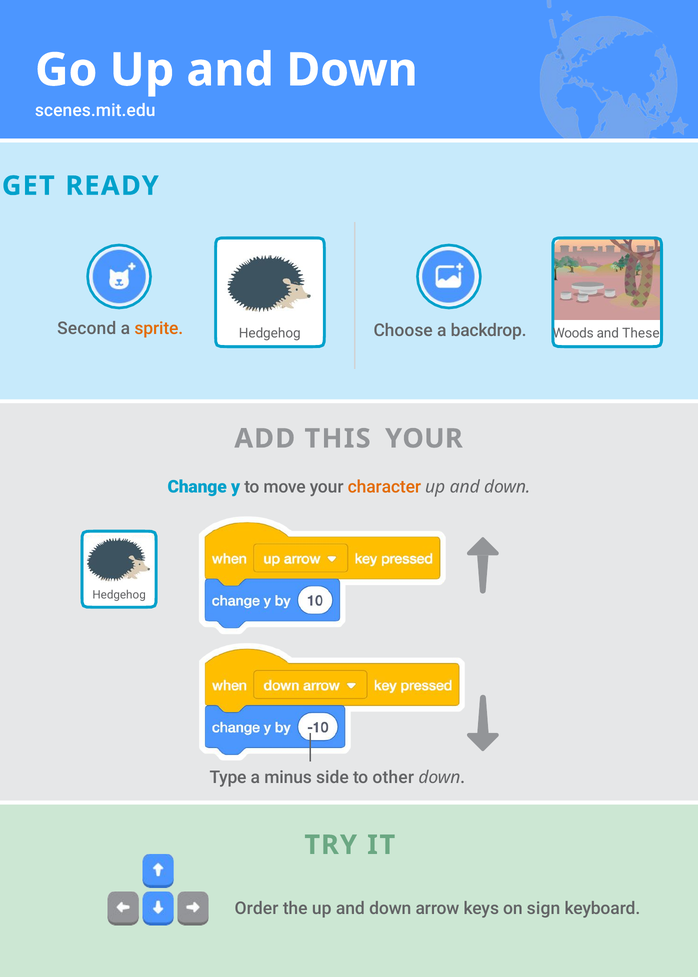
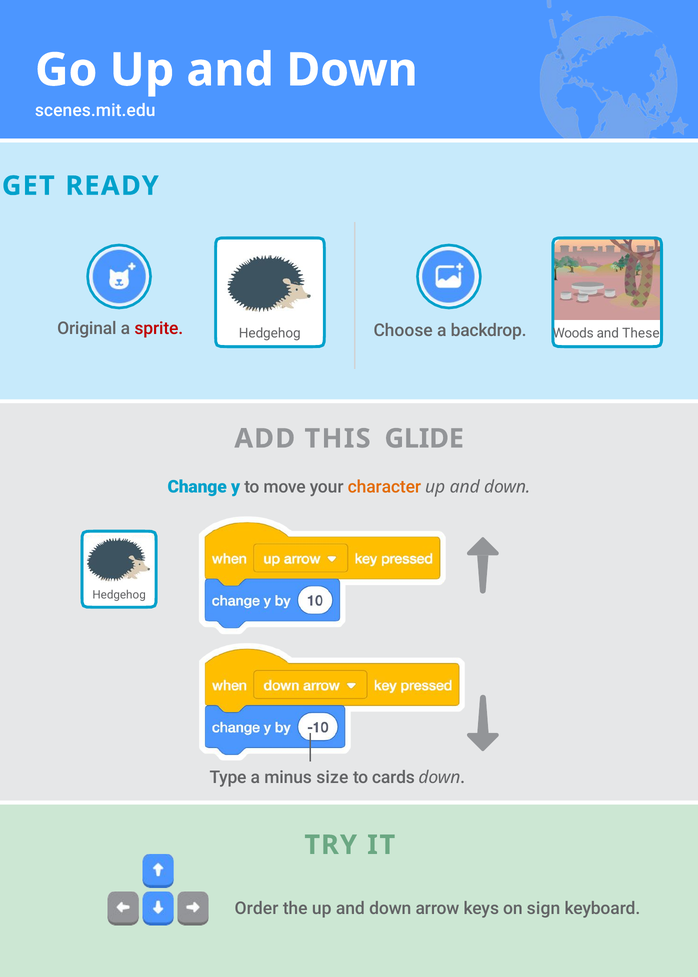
Second: Second -> Original (87, 329)
sprite colour: orange -> red (159, 329)
THIS YOUR: YOUR -> GLIDE (424, 439)
side: side -> size (332, 778)
other: other -> cards (393, 778)
